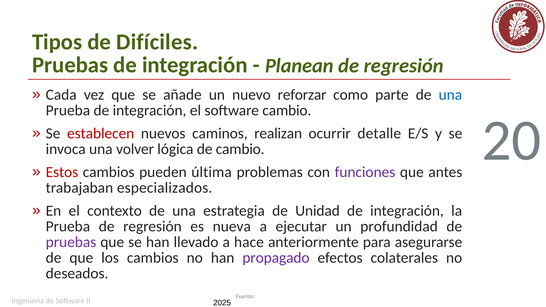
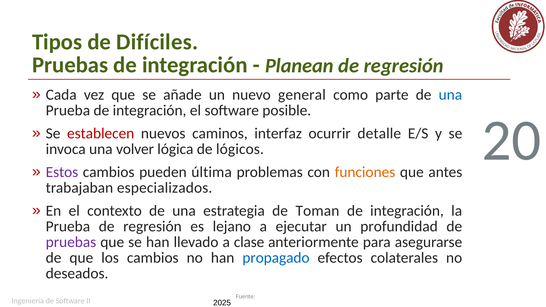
reforzar: reforzar -> general (302, 95)
software cambio: cambio -> posible (287, 110)
realizan: realizan -> interfaz (278, 133)
de cambio: cambio -> lógicos (240, 149)
Estos colour: red -> purple (62, 172)
funciones colour: purple -> orange (365, 172)
Unidad: Unidad -> Toman (317, 211)
nueva: nueva -> lejano (232, 227)
hace: hace -> clase (249, 242)
propagado colour: purple -> blue (276, 258)
